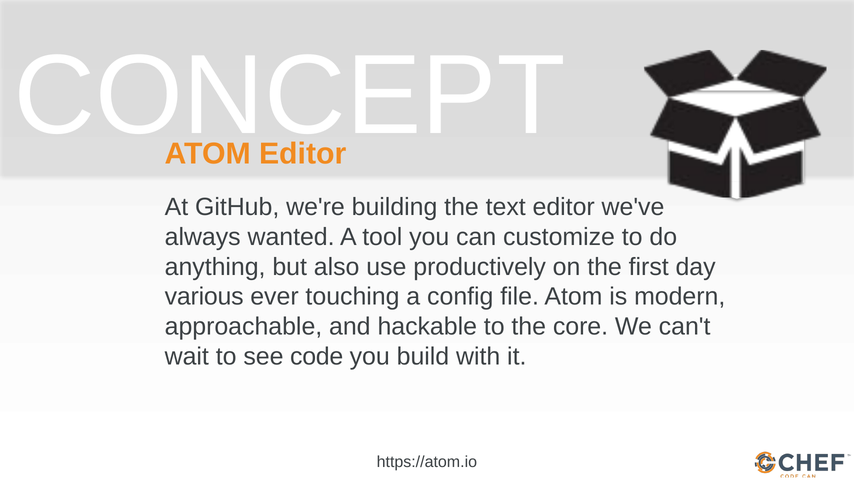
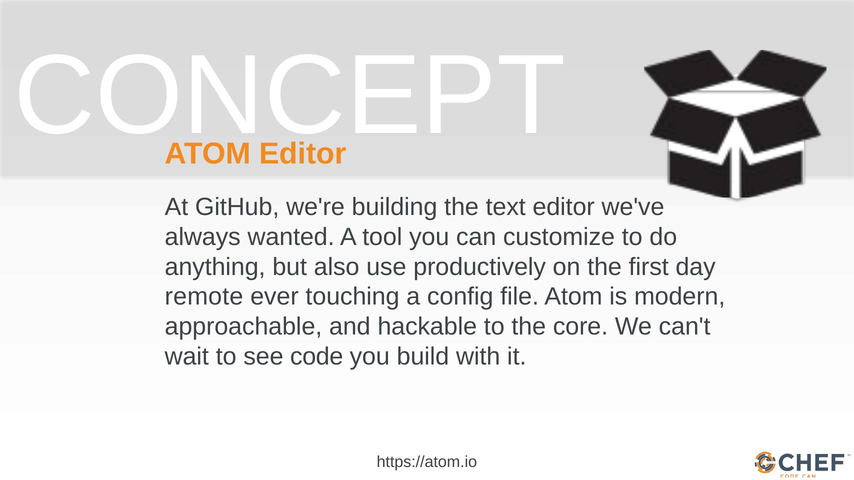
various: various -> remote (204, 297)
